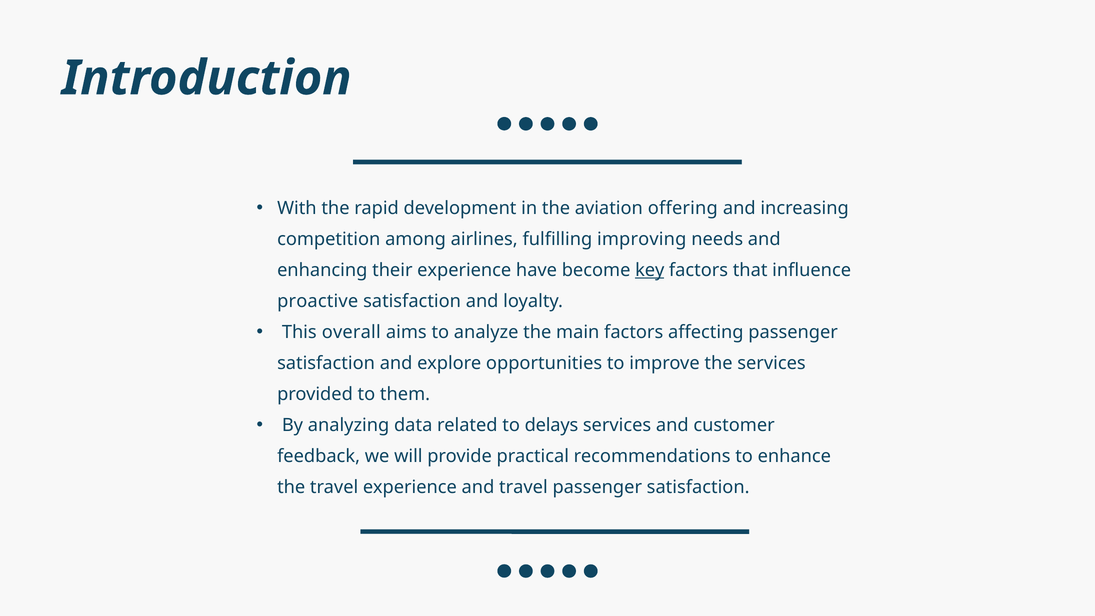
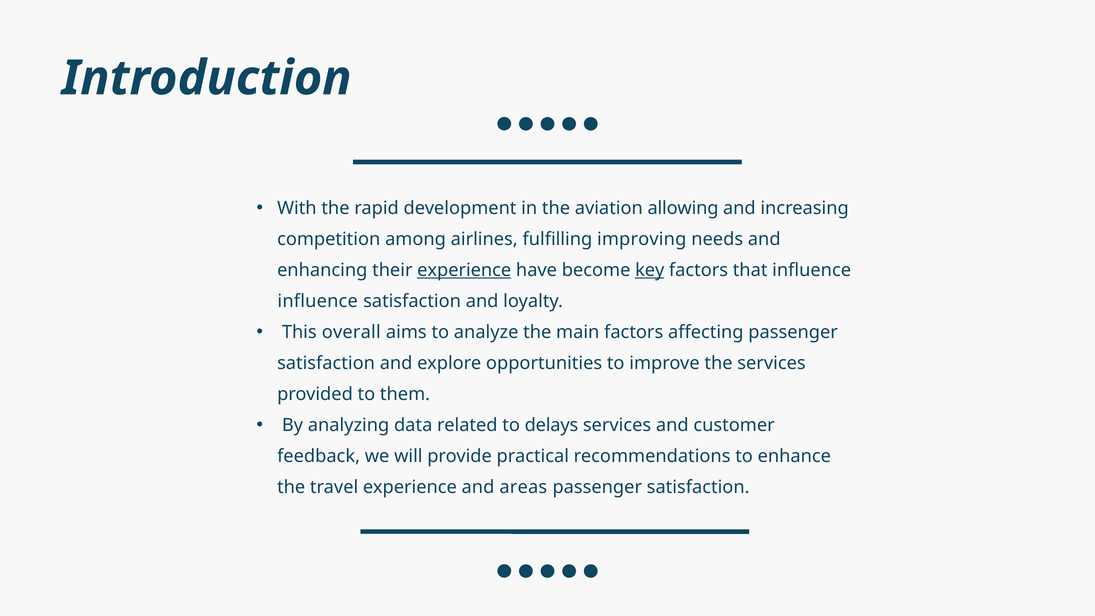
offering: offering -> allowing (683, 208)
experience underline: none -> present (464, 270)
proactive: proactive -> influence (318, 301)
and travel: travel -> areas (523, 487)
